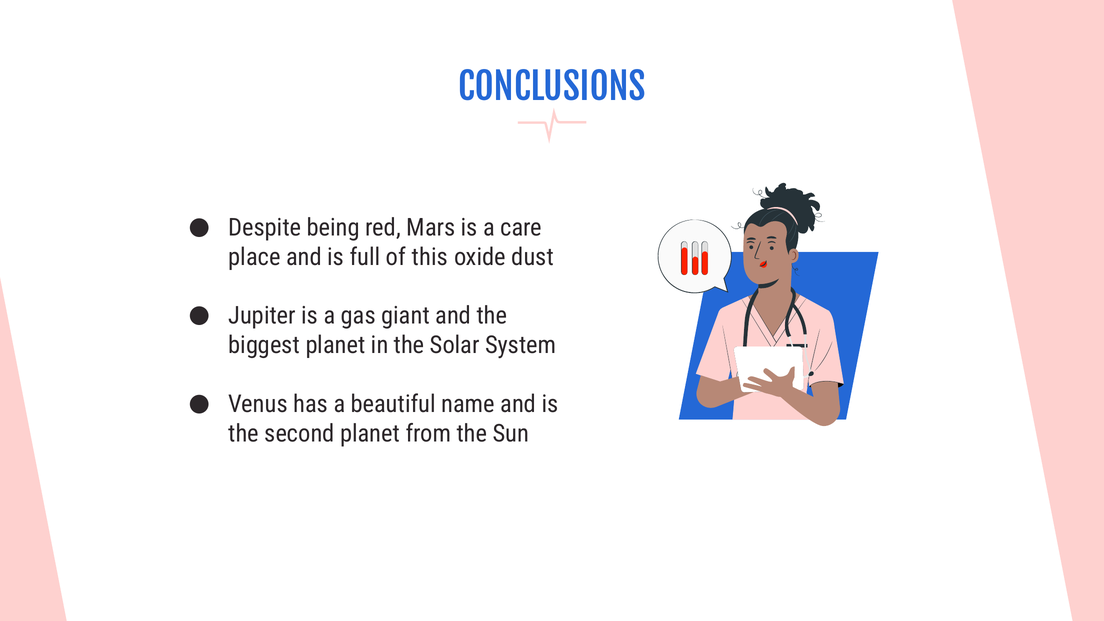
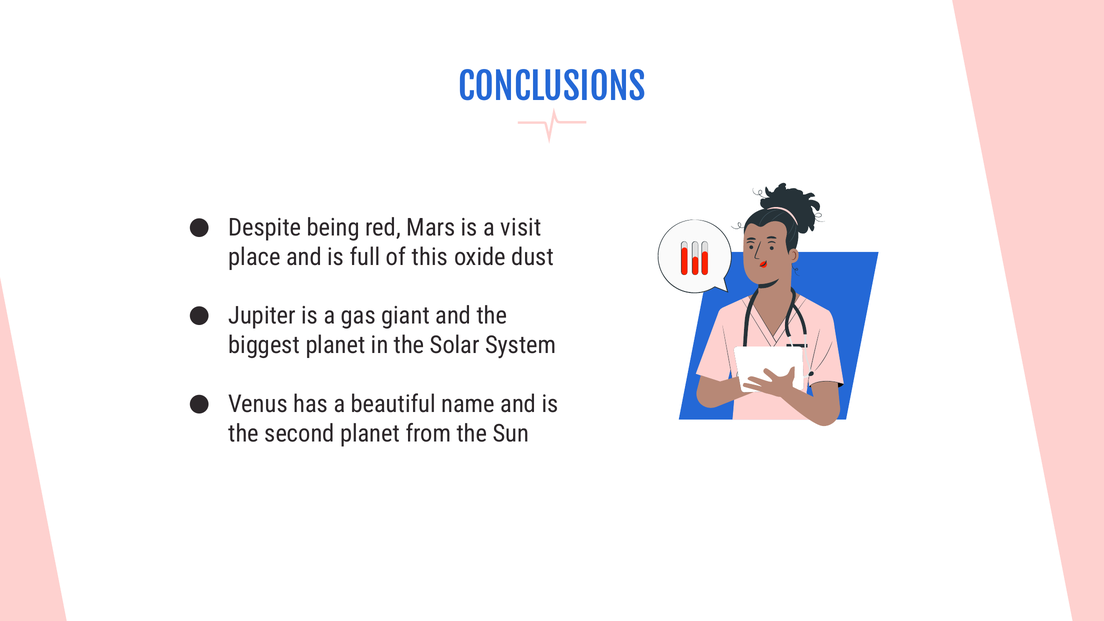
care: care -> visit (521, 228)
